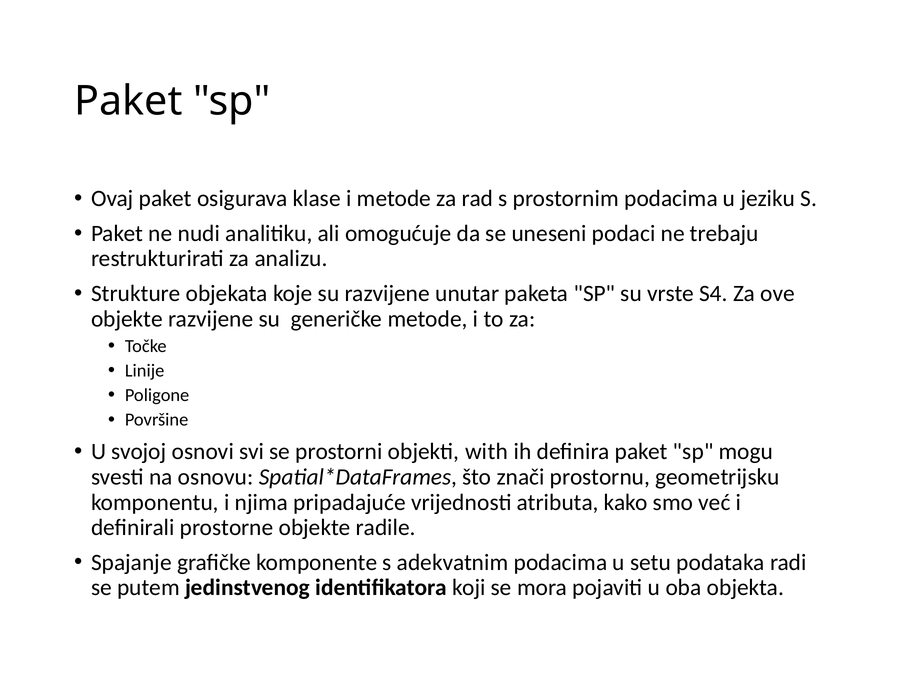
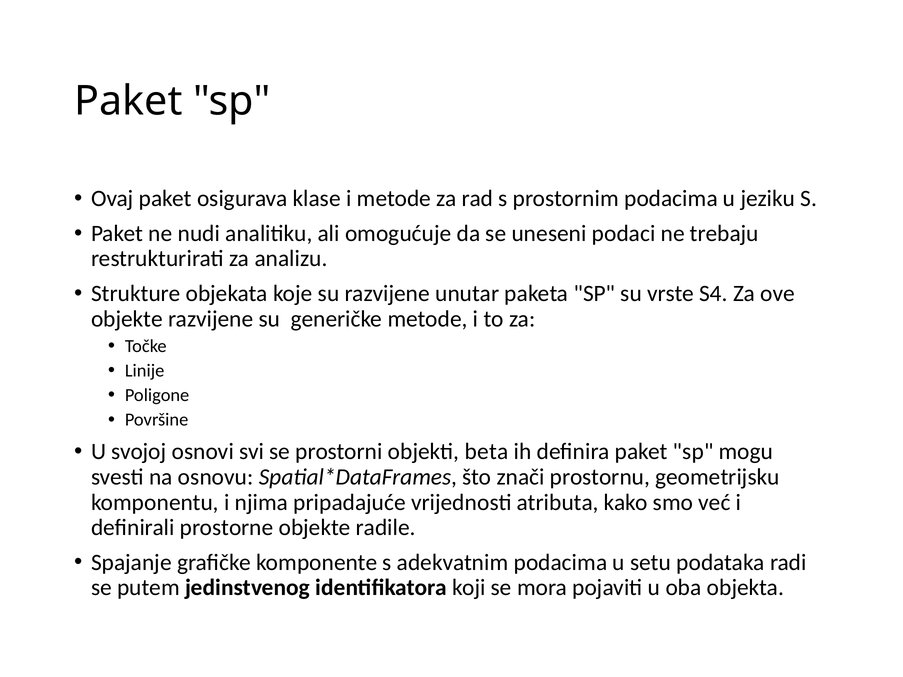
with: with -> beta (486, 452)
